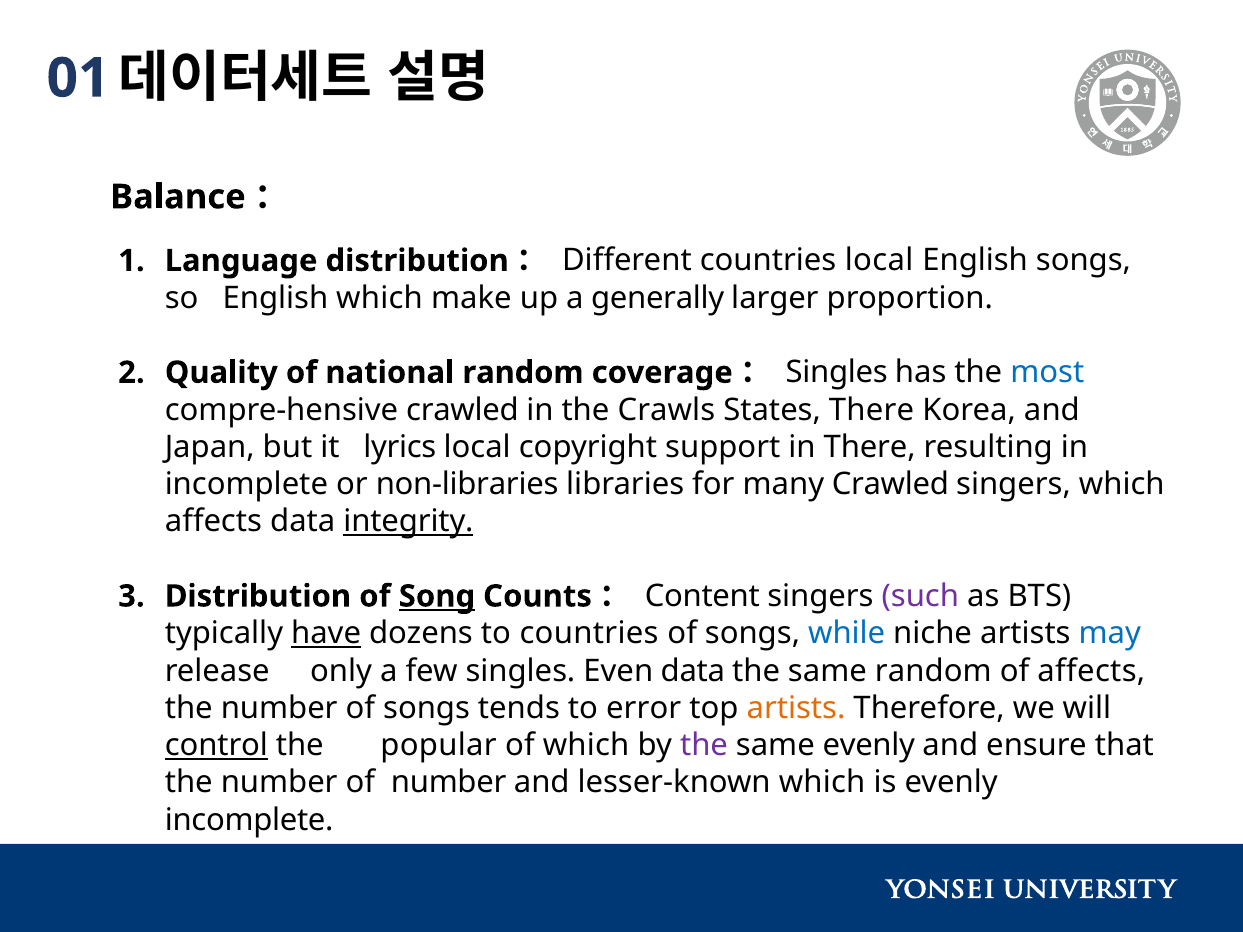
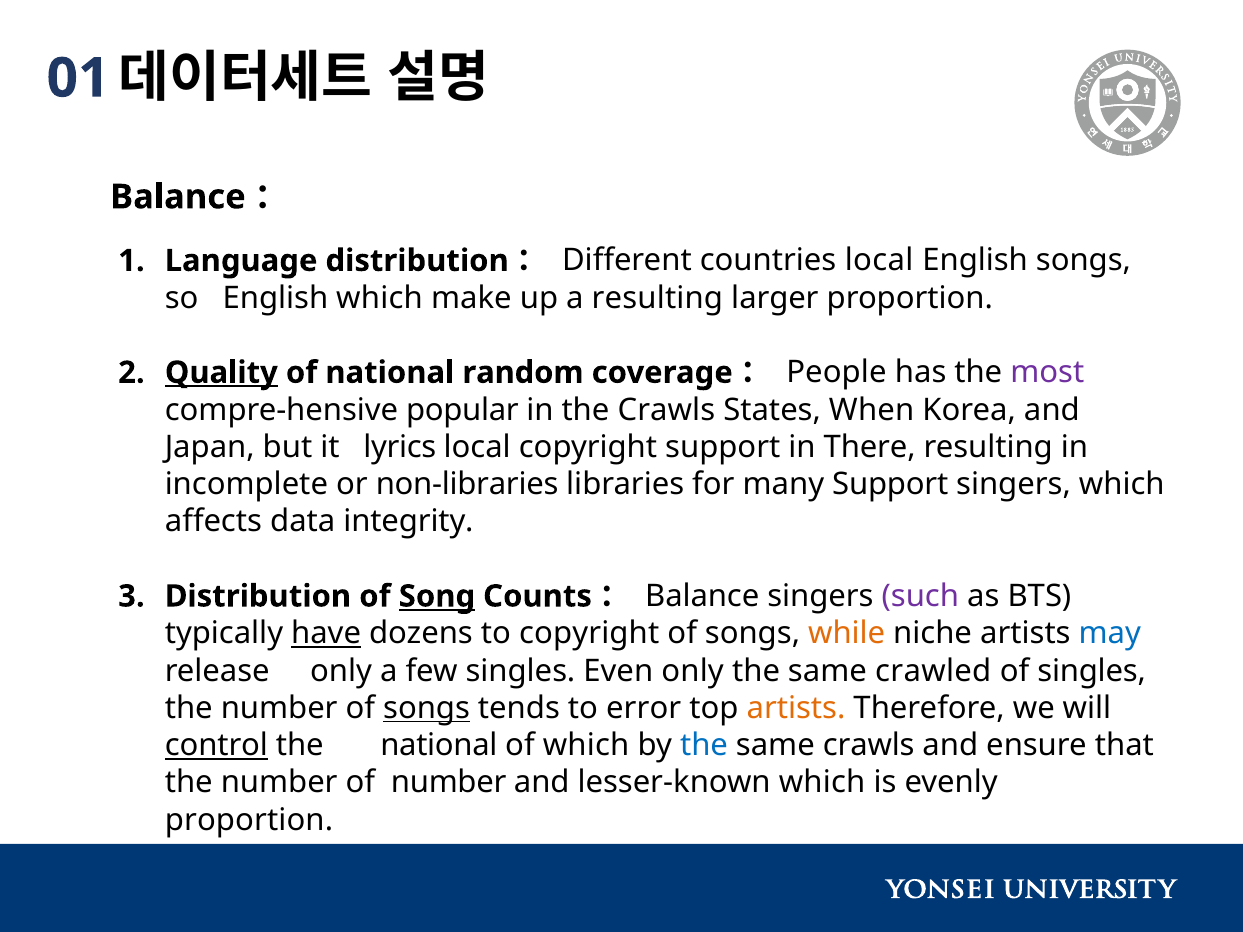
a generally: generally -> resulting (657, 298)
Quality underline: none -> present (221, 373)
Singles: Singles -> People (836, 373)
most colour: blue -> purple (1047, 373)
compre-hensive crawled: crawled -> popular (462, 410)
States There: There -> When (872, 410)
many Crawled: Crawled -> Support (890, 485)
integrity underline: present -> none (408, 522)
Content: Content -> Balance (702, 596)
to countries: countries -> copyright (589, 634)
while colour: blue -> orange (847, 634)
Even data: data -> only (693, 671)
same random: random -> crawled (933, 671)
of affects: affects -> singles (1092, 671)
songs underline: none -> present (427, 708)
the popular: popular -> national (439, 746)
the colour: purple -> blue (704, 746)
same evenly: evenly -> crawls (869, 746)
incomplete: incomplete -> proportion (249, 820)
